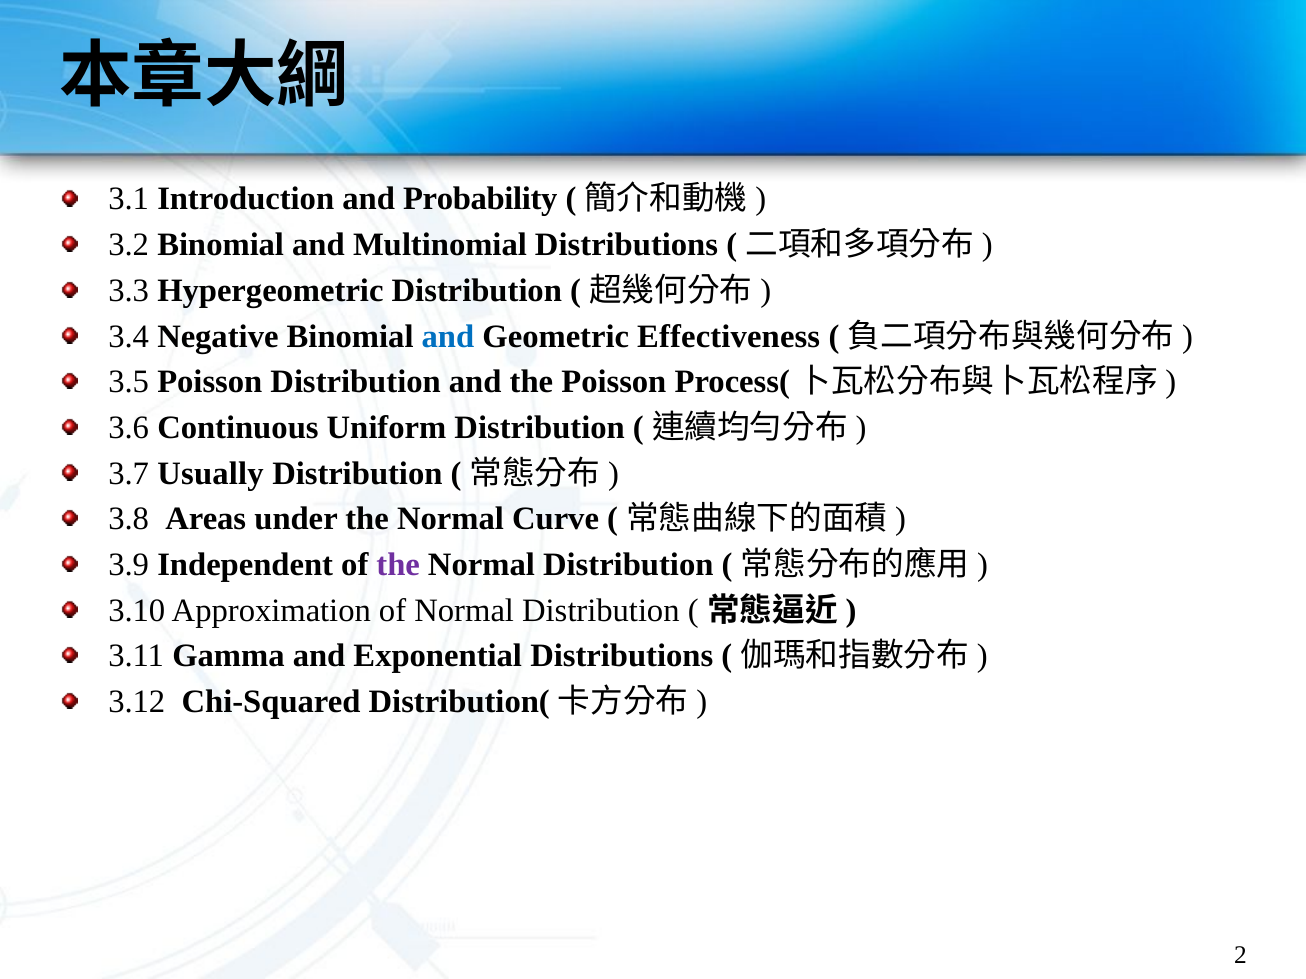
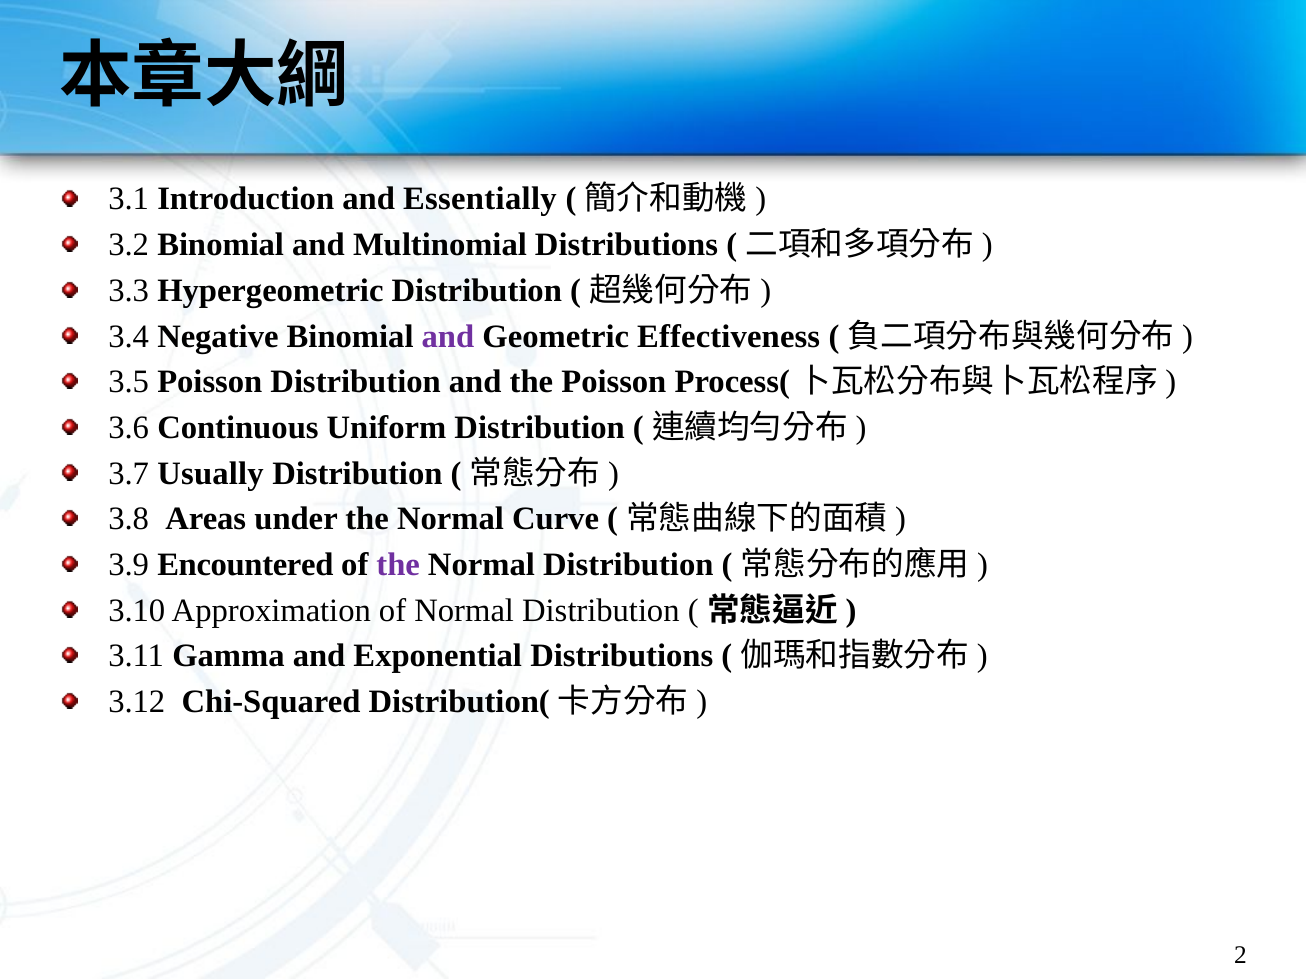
Probability: Probability -> Essentially (480, 199)
and colour: blue -> purple (448, 336)
Independent: Independent -> Encountered (245, 565)
